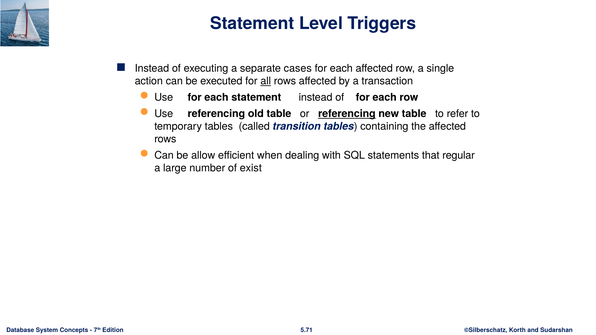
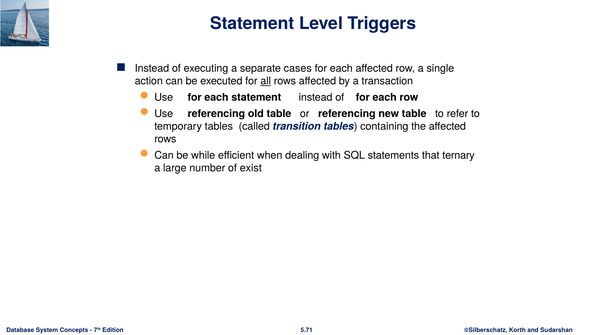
referencing underline: present -> none (347, 114)
allow: allow -> while (203, 155)
regular: regular -> ternary (459, 155)
